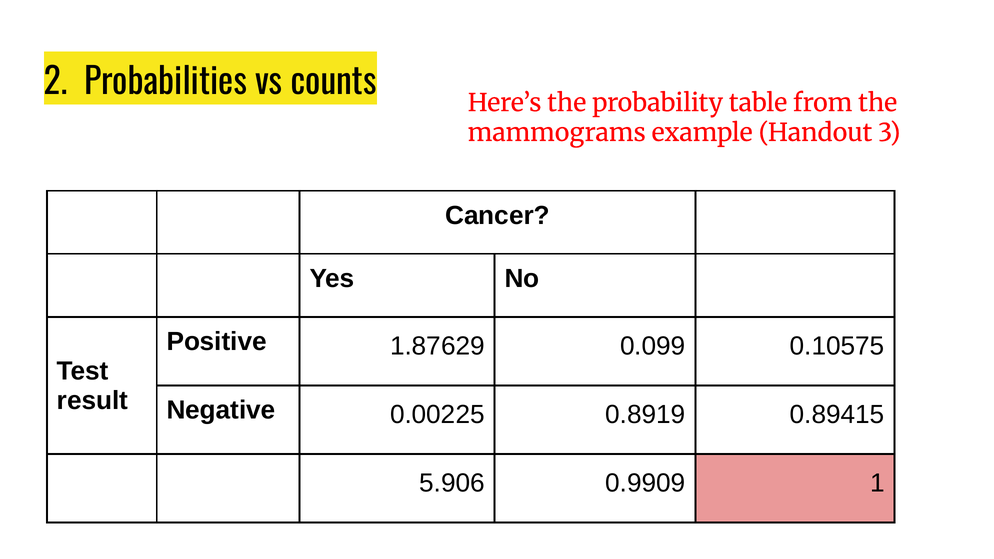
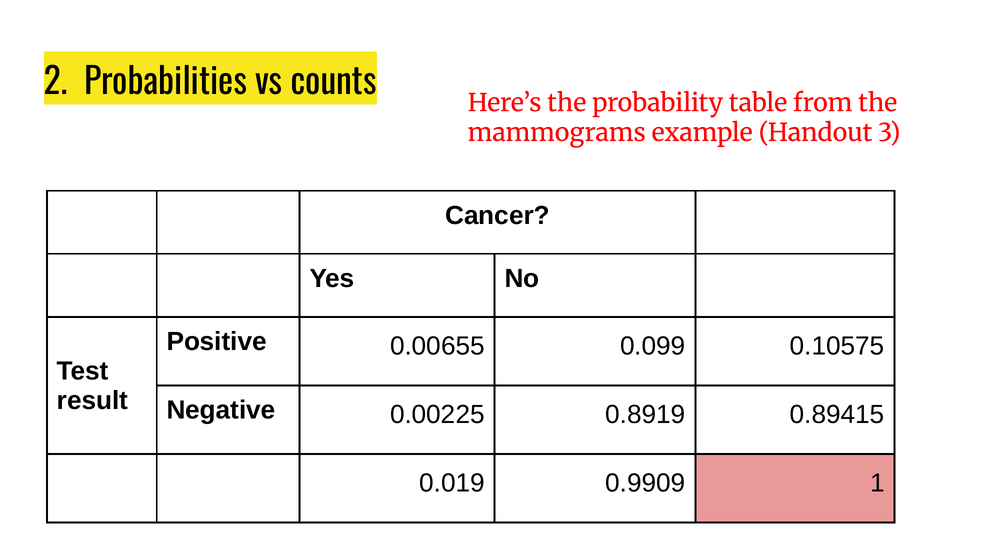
1.87629: 1.87629 -> 0.00655 (437, 346)
5.906: 5.906 -> 0.019 (452, 483)
